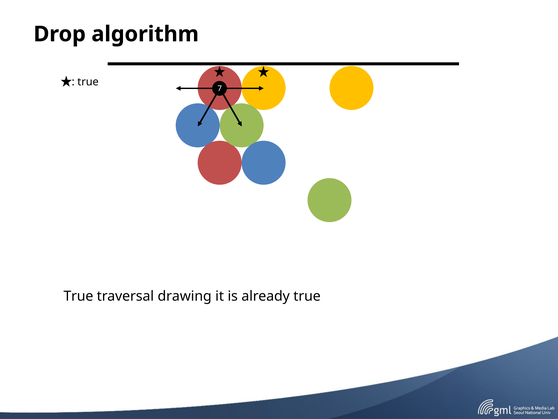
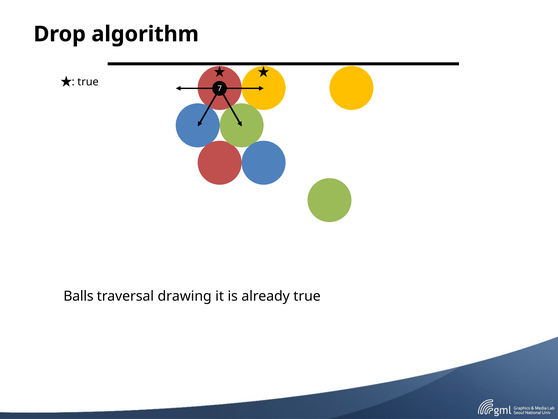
True: True -> Balls (78, 296)
